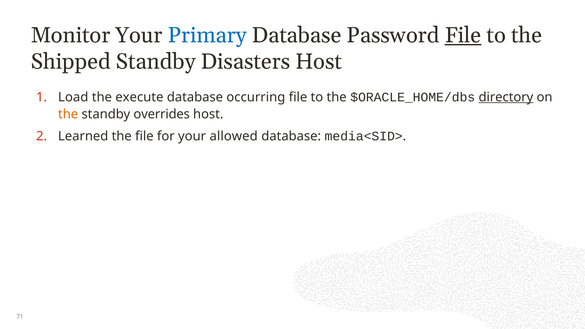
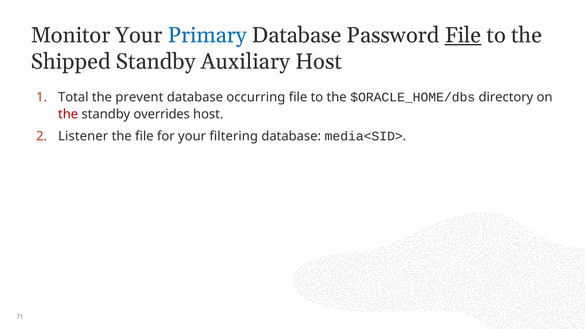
Disasters: Disasters -> Auxiliary (245, 62)
Load: Load -> Total (73, 97)
execute: execute -> prevent (139, 97)
directory underline: present -> none (506, 97)
the colour: orange -> red (68, 114)
Learned: Learned -> Listener (83, 136)
allowed: allowed -> filtering (234, 136)
